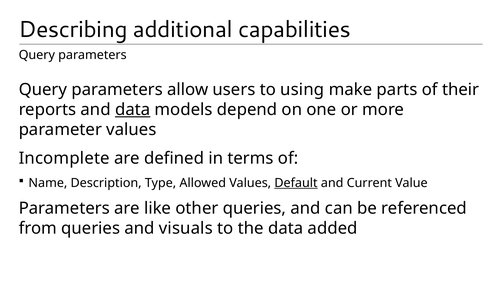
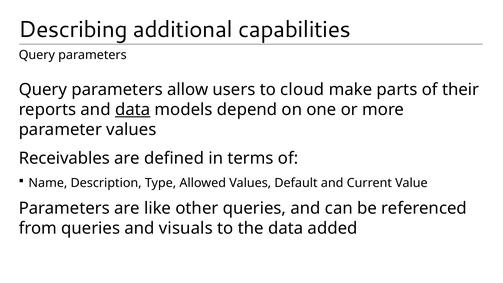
using: using -> cloud (302, 89)
Incomplete: Incomplete -> Receivables (64, 158)
Default underline: present -> none (296, 183)
